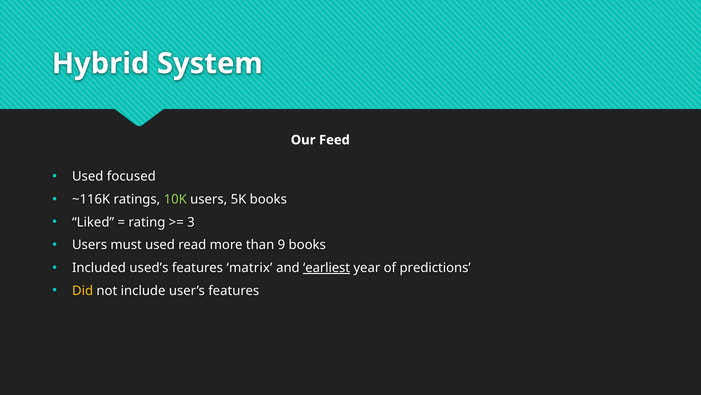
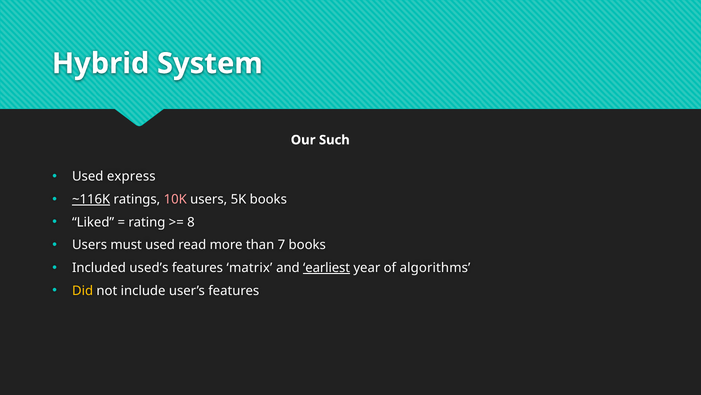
Feed: Feed -> Such (334, 140)
focused: focused -> express (131, 176)
~116K underline: none -> present (91, 199)
10K colour: light green -> pink (175, 199)
3: 3 -> 8 (191, 222)
9: 9 -> 7 (281, 245)
predictions: predictions -> algorithms (435, 267)
